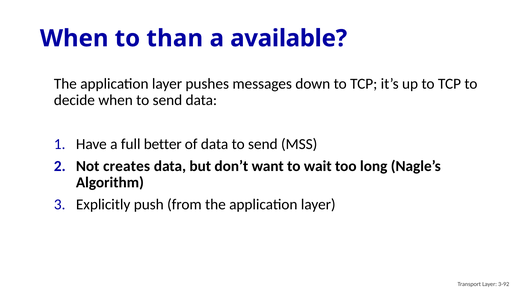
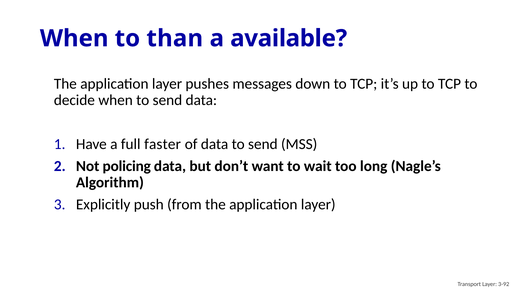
better: better -> faster (163, 144)
creates: creates -> policing (127, 166)
